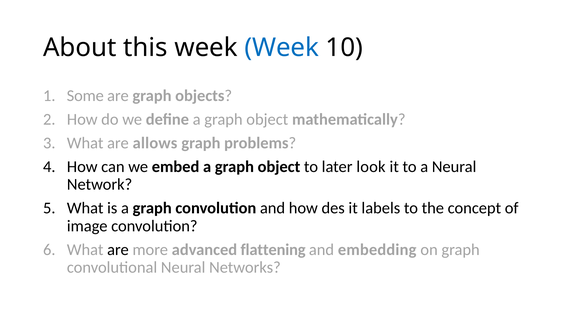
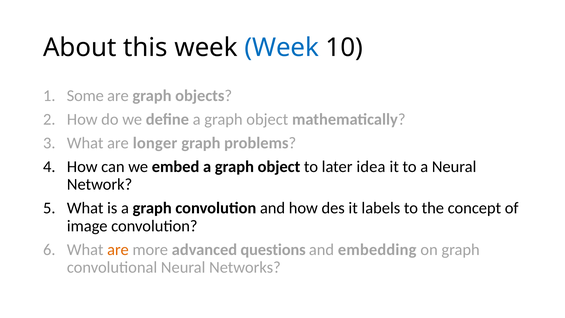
allows: allows -> longer (155, 143)
look: look -> idea (371, 167)
are colour: black -> orange (118, 250)
flattening: flattening -> questions (273, 250)
